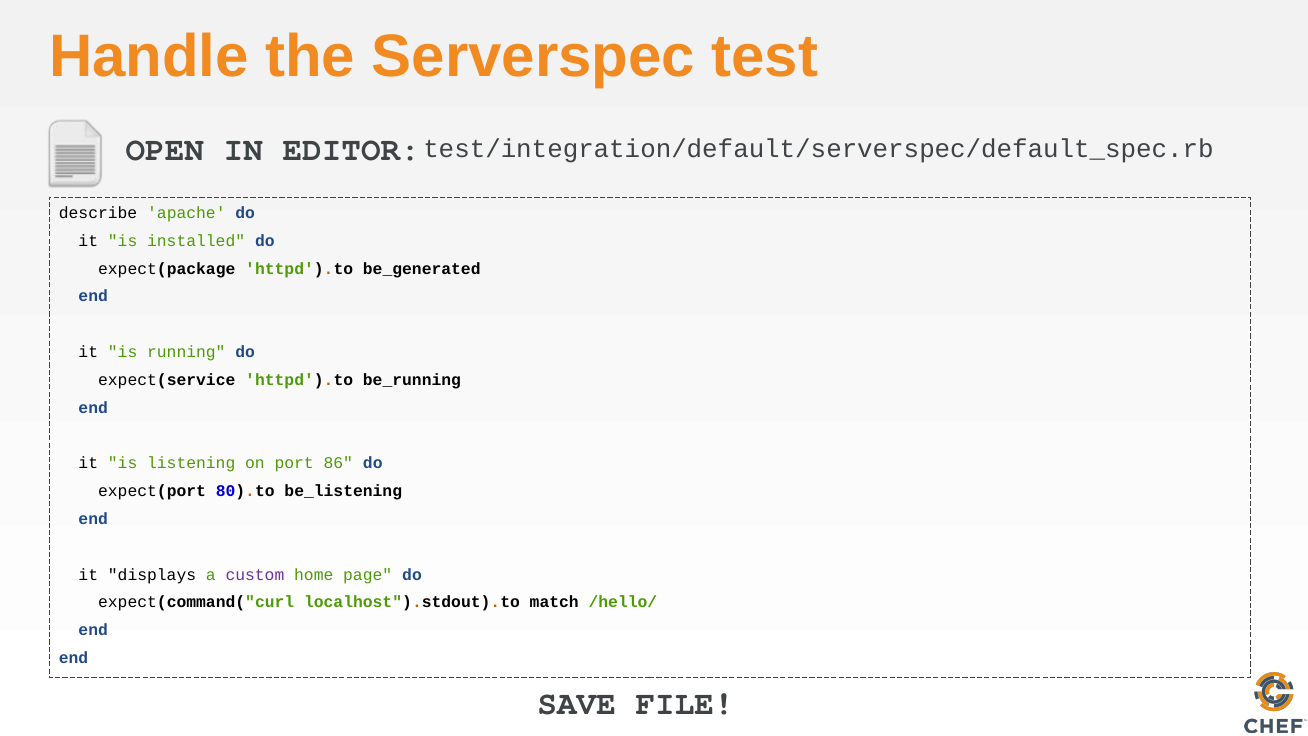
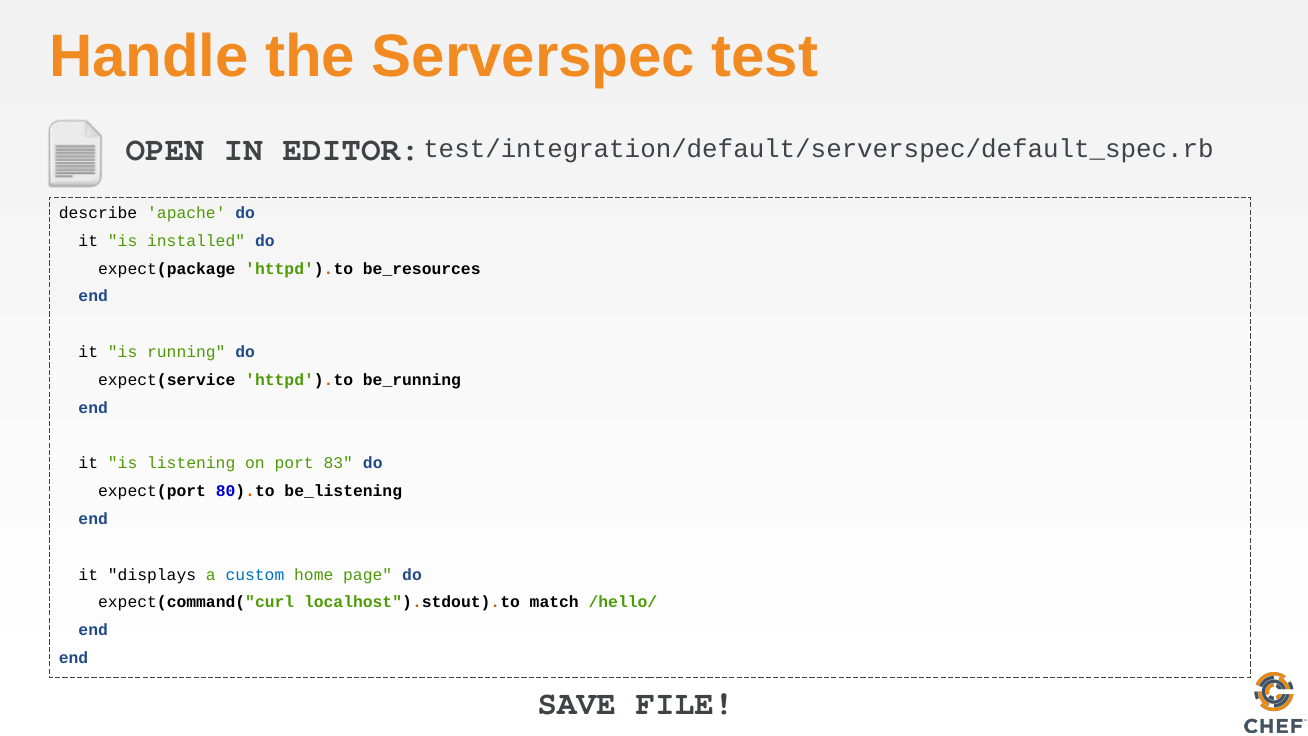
be_generated: be_generated -> be_resources (422, 269)
86: 86 -> 83 (338, 463)
custom colour: purple -> blue (255, 575)
